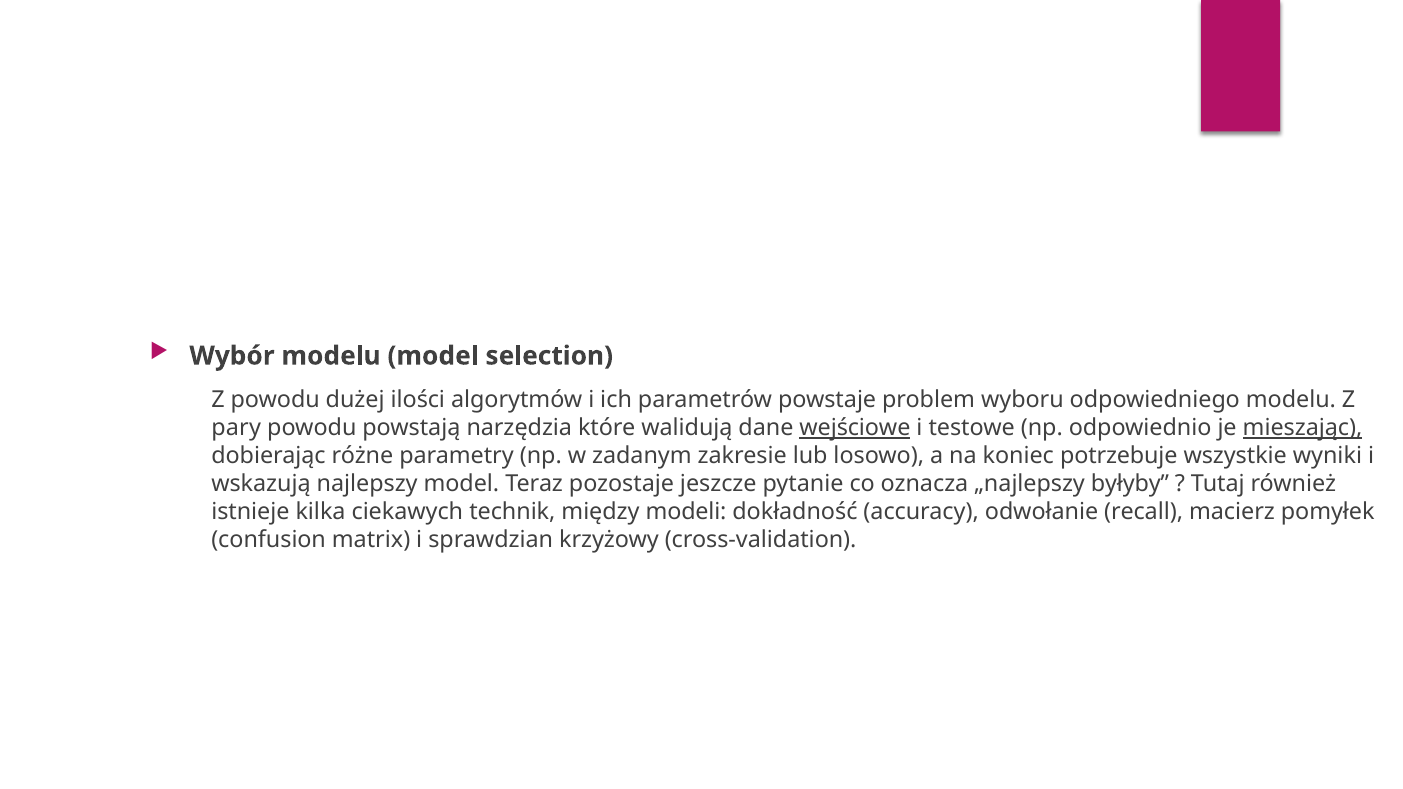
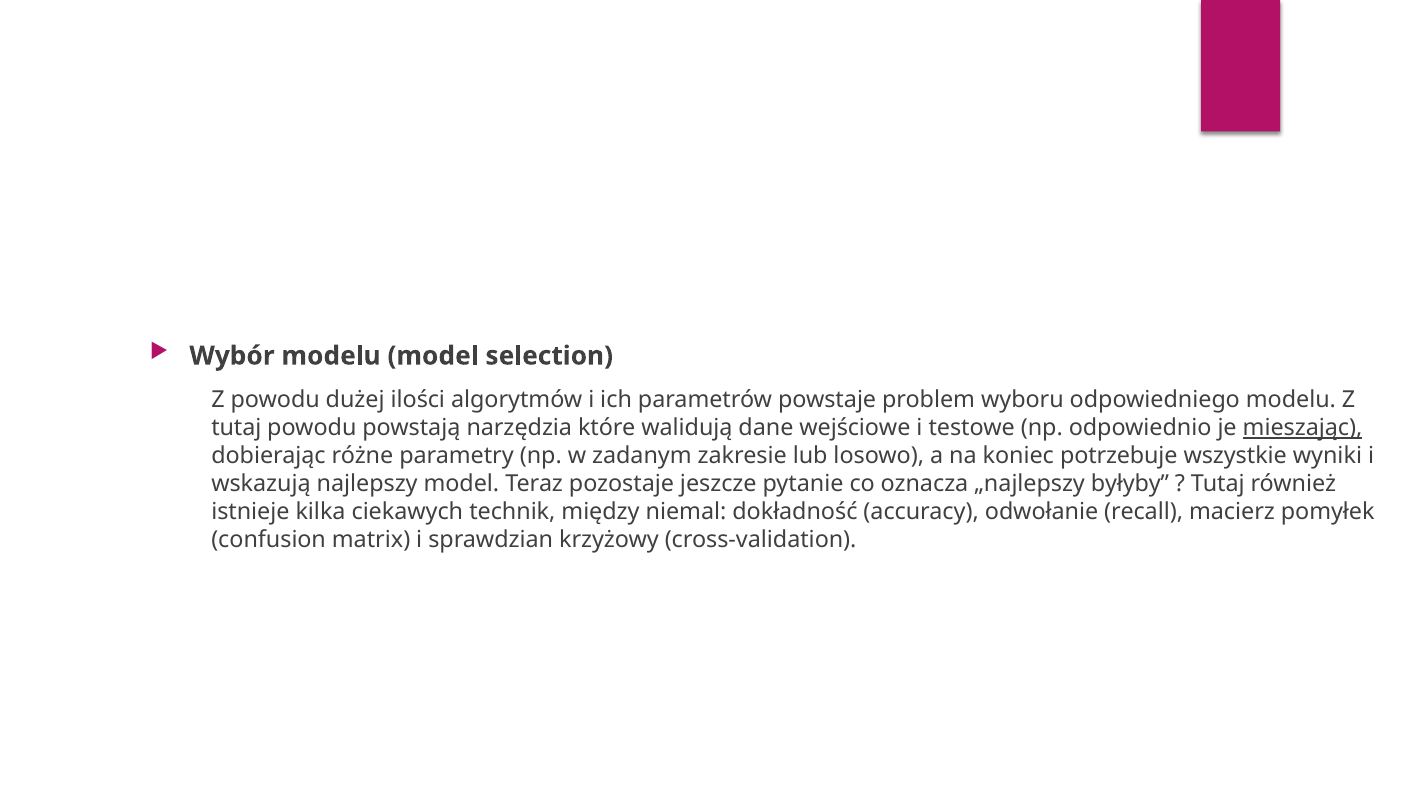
pary: pary -> tutaj (236, 428)
wejściowe underline: present -> none (855, 428)
modeli: modeli -> niemal (686, 512)
